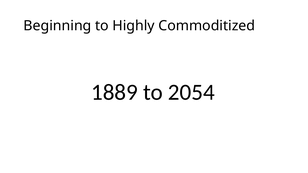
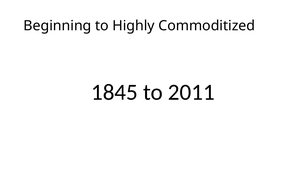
1889: 1889 -> 1845 (114, 92)
2054: 2054 -> 2011 (191, 92)
